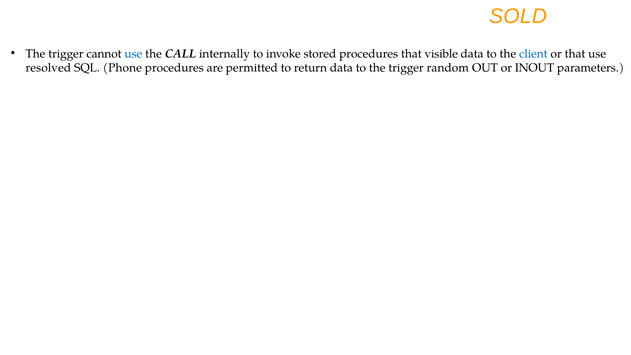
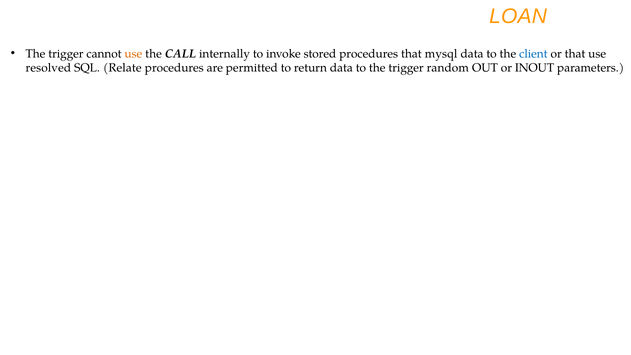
SOLD: SOLD -> LOAN (518, 16)
use colour: blue -> orange (133, 54)
visible: visible -> mysql (441, 54)
Phone: Phone -> Relate (122, 68)
